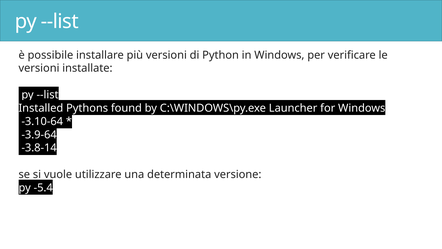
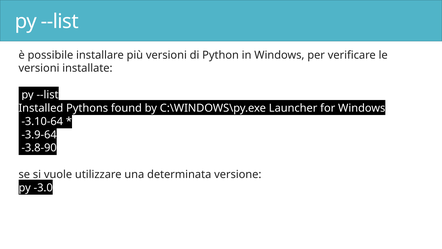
-3.8-14: -3.8-14 -> -3.8-90 (39, 148)
-5.4: -5.4 -> -3.0 (43, 188)
